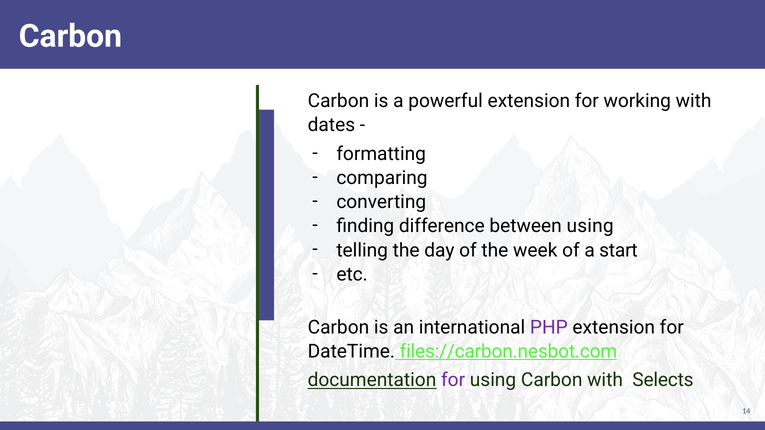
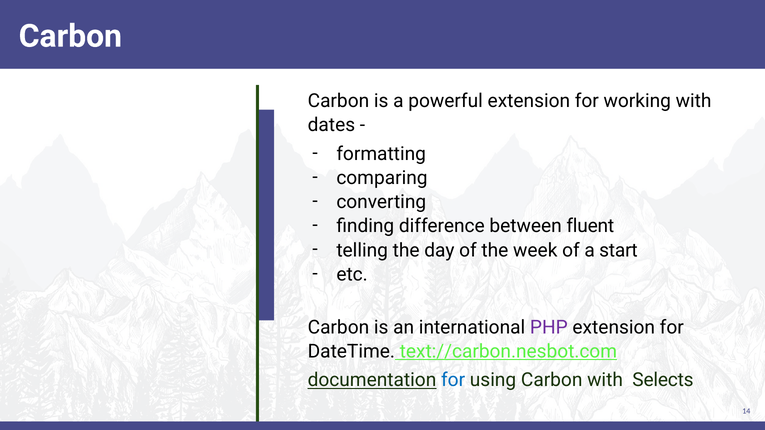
between using: using -> fluent (590, 226)
files://carbon.nesbot.com: files://carbon.nesbot.com -> text://carbon.nesbot.com (508, 352)
for colour: purple -> blue (453, 380)
